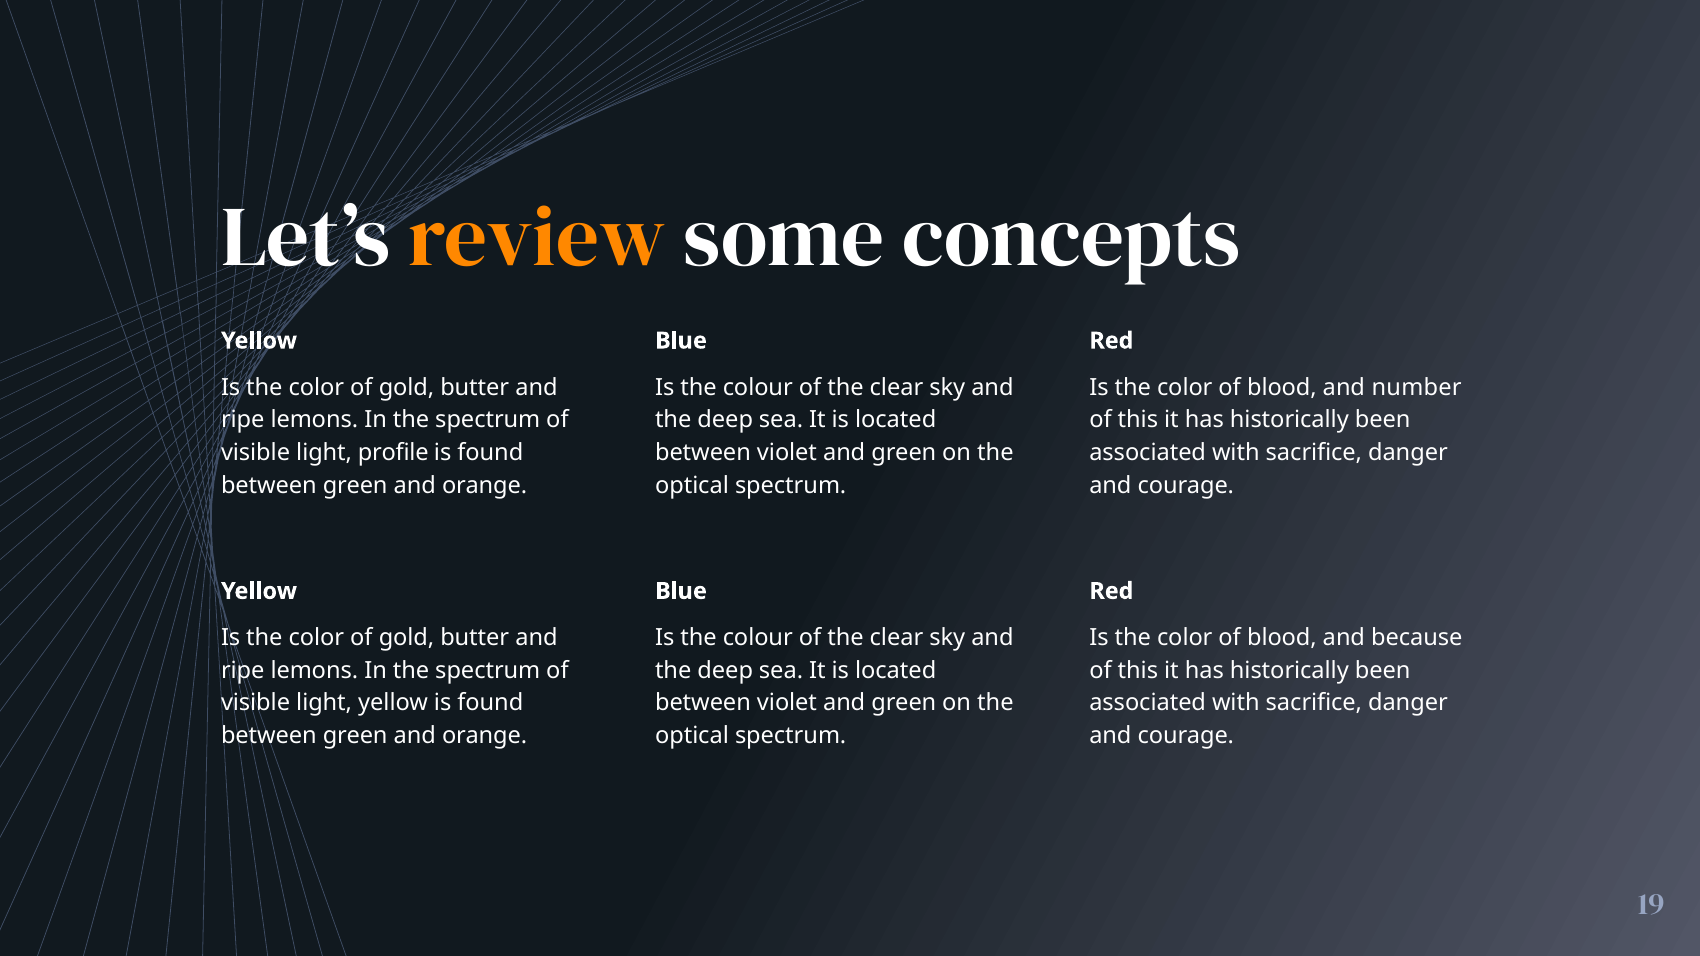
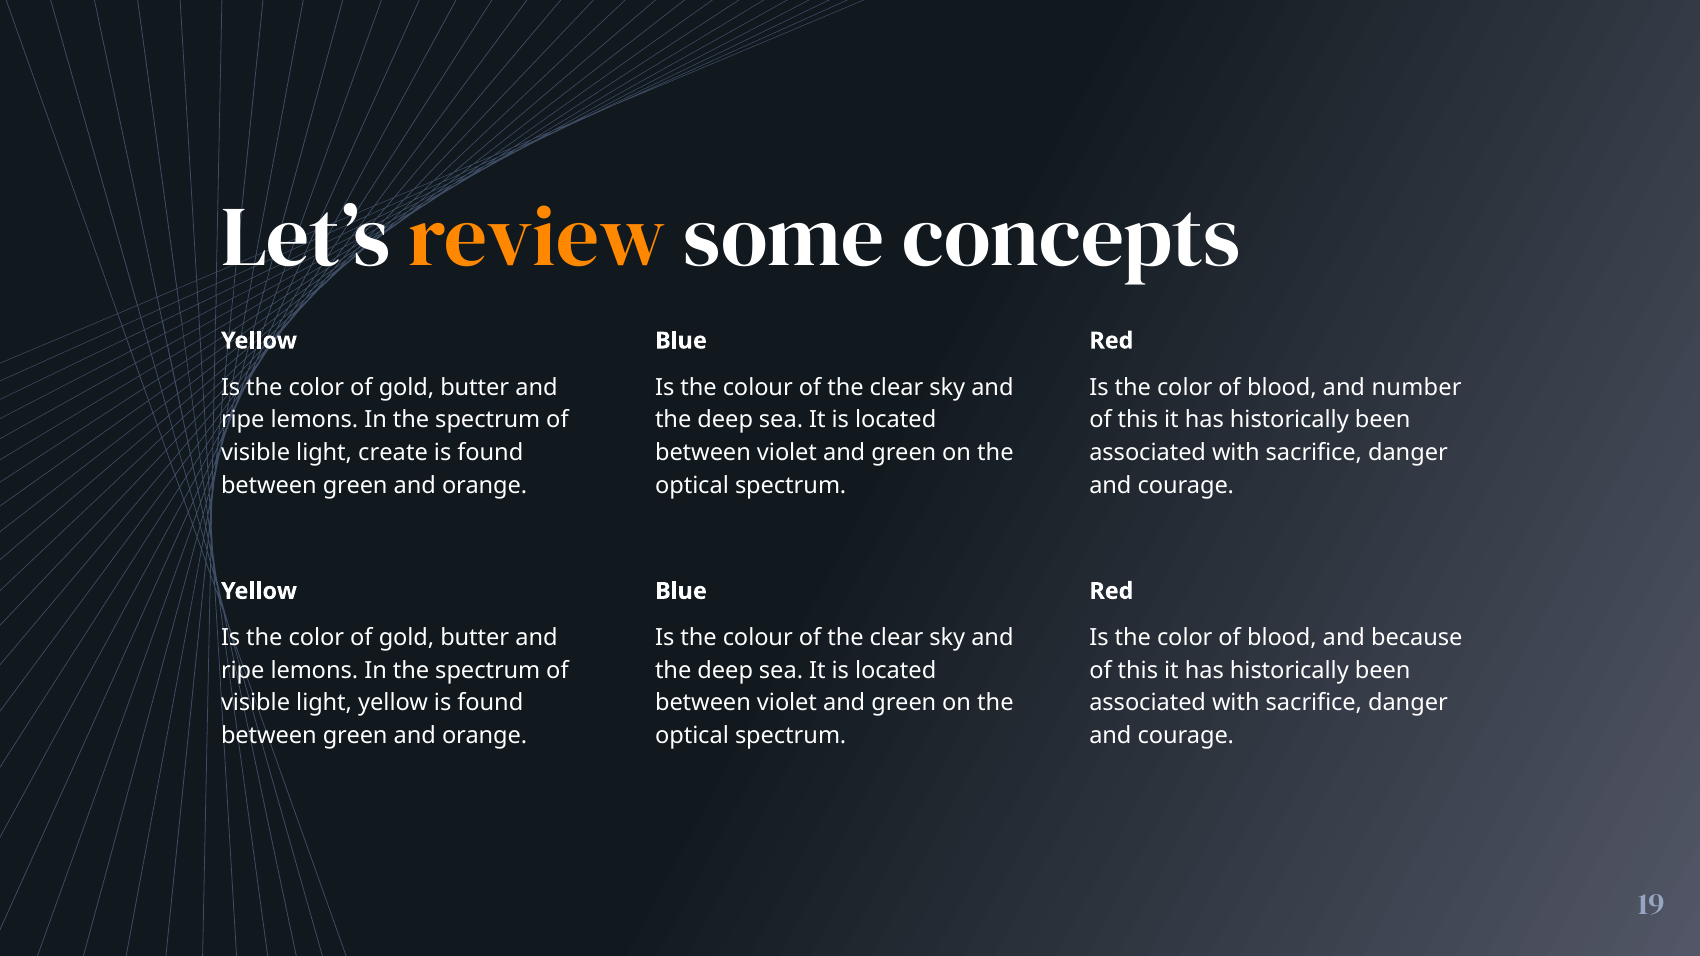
profile: profile -> create (393, 453)
